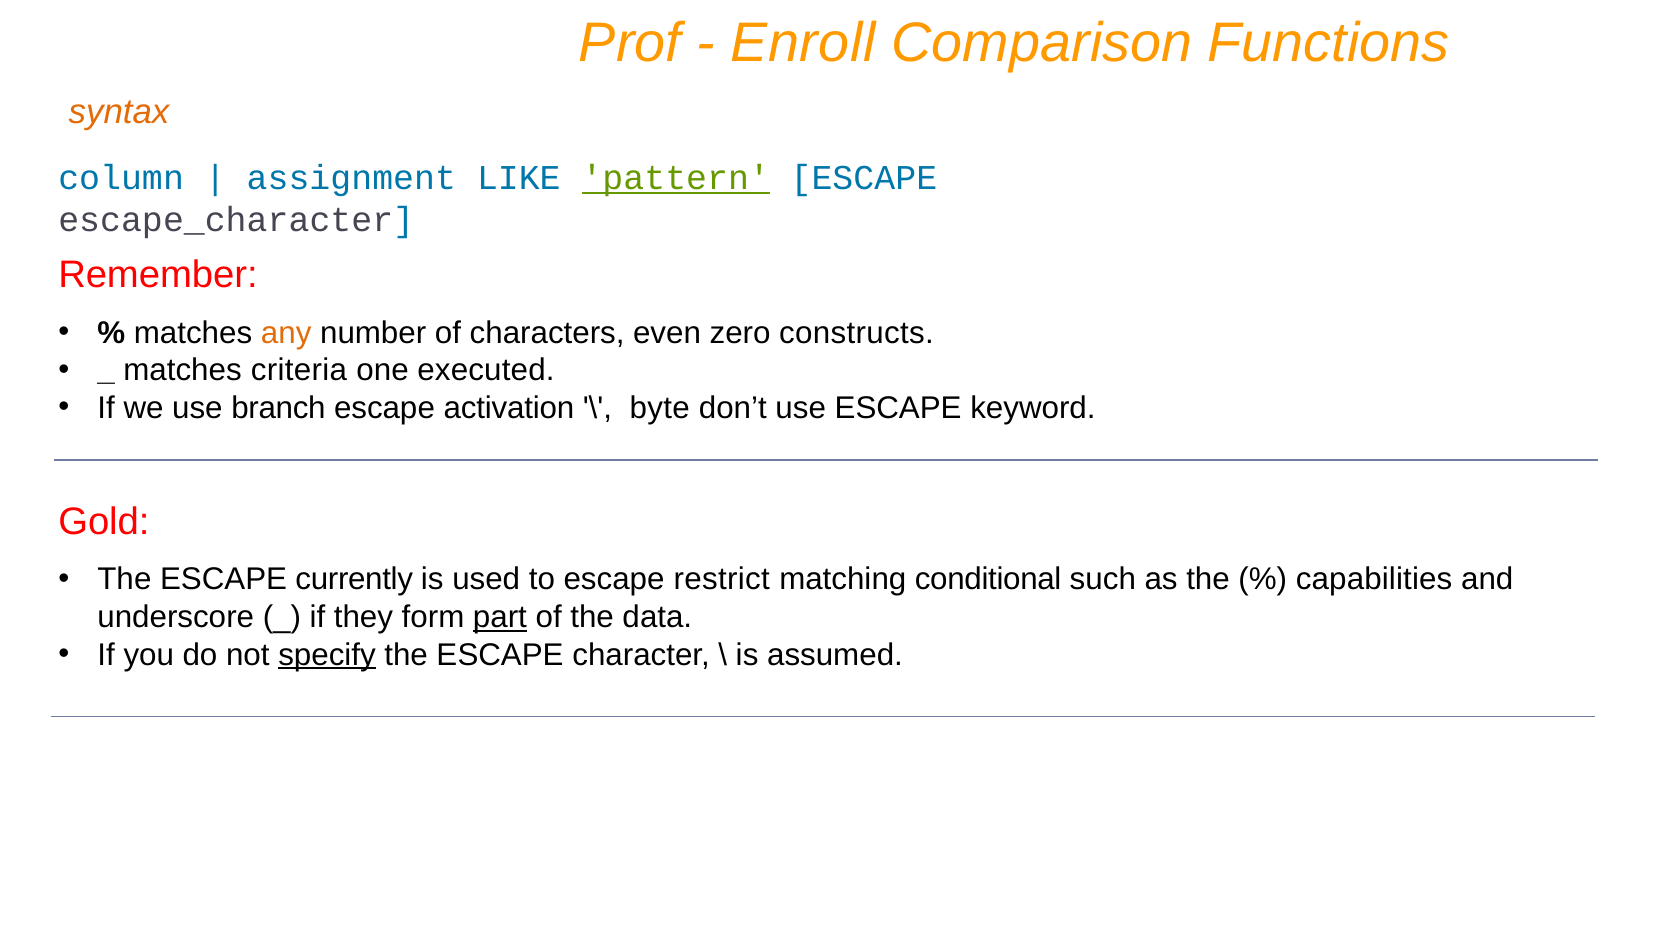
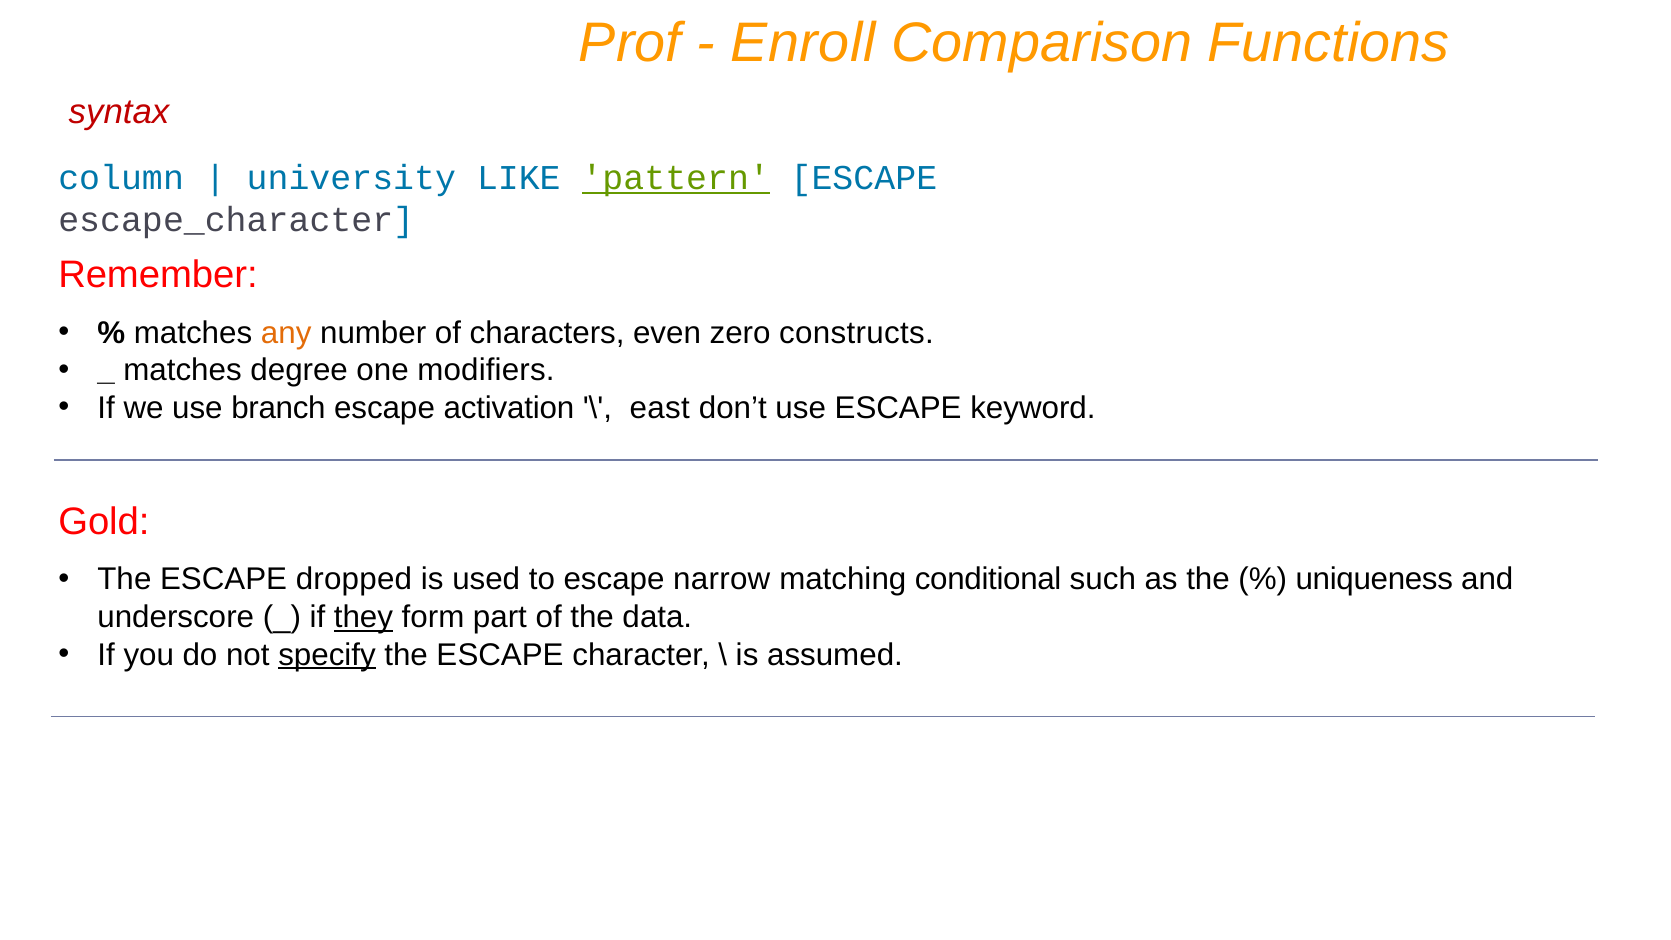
syntax colour: orange -> red (119, 112)
assignment: assignment -> university (351, 178)
criteria: criteria -> degree (299, 370)
executed: executed -> modifiers (486, 370)
byte: byte -> east (660, 408)
currently: currently -> dropped (354, 579)
restrict: restrict -> narrow (722, 579)
capabilities: capabilities -> uniqueness (1374, 579)
they underline: none -> present (363, 617)
part underline: present -> none (500, 617)
